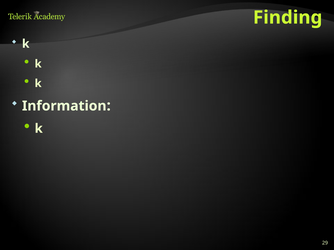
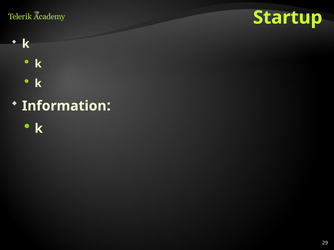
Finding: Finding -> Startup (288, 18)
